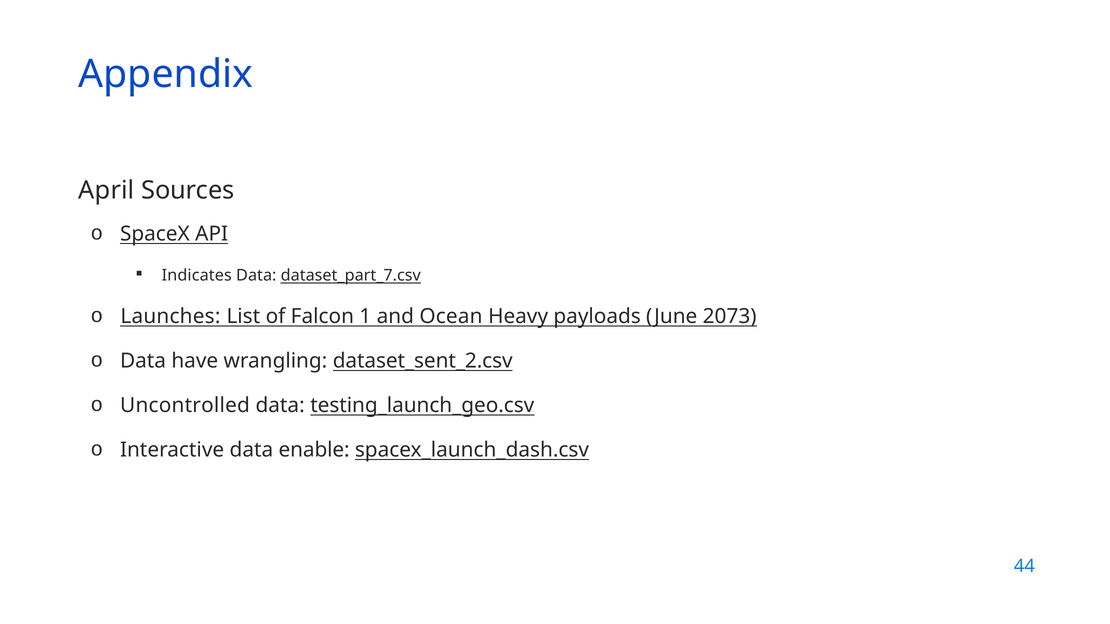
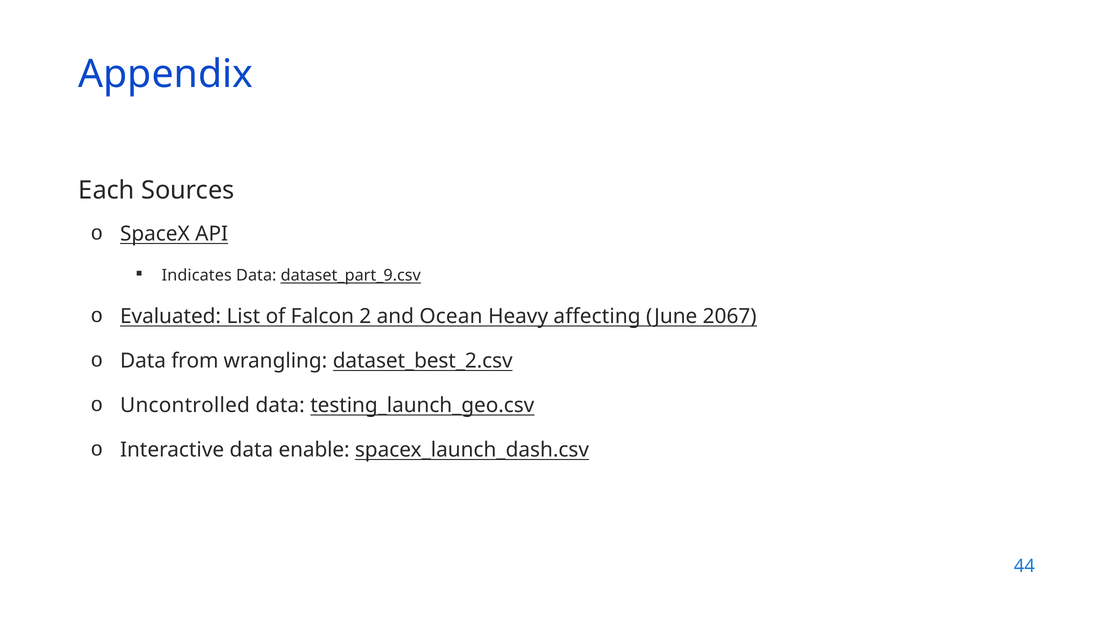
April: April -> Each (107, 190)
dataset_part_7.csv: dataset_part_7.csv -> dataset_part_9.csv (351, 276)
Launches: Launches -> Evaluated (171, 317)
1: 1 -> 2 (365, 317)
payloads: payloads -> affecting (597, 317)
2073: 2073 -> 2067 (730, 317)
have: have -> from (195, 361)
dataset_sent_2.csv: dataset_sent_2.csv -> dataset_best_2.csv (423, 361)
